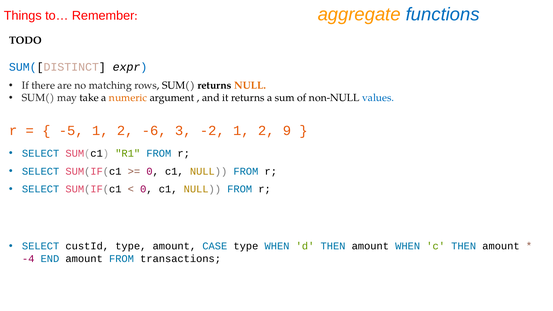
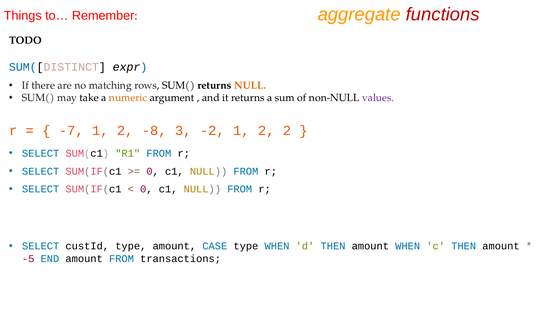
functions colour: blue -> red (443, 14)
values colour: blue -> purple (378, 98)
-5: -5 -> -7 (71, 131)
-6: -6 -> -8 (154, 131)
2 9: 9 -> 2 (287, 131)
-4: -4 -> -5 (28, 259)
